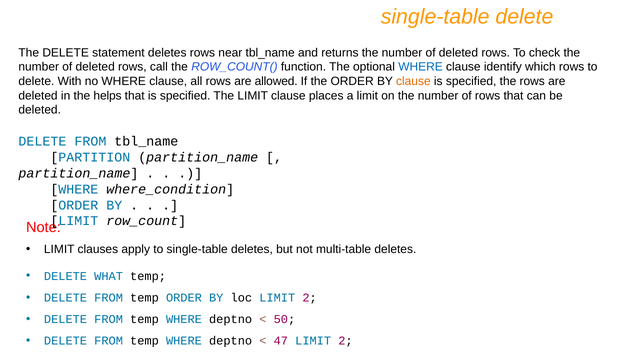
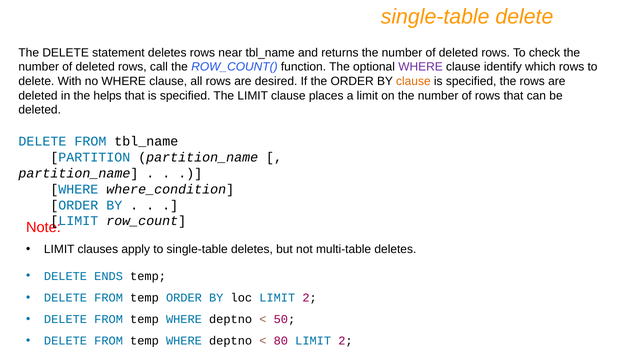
WHERE colour: blue -> purple (421, 67)
allowed: allowed -> desired (276, 81)
WHAT: WHAT -> ENDS (109, 276)
47: 47 -> 80 (281, 341)
